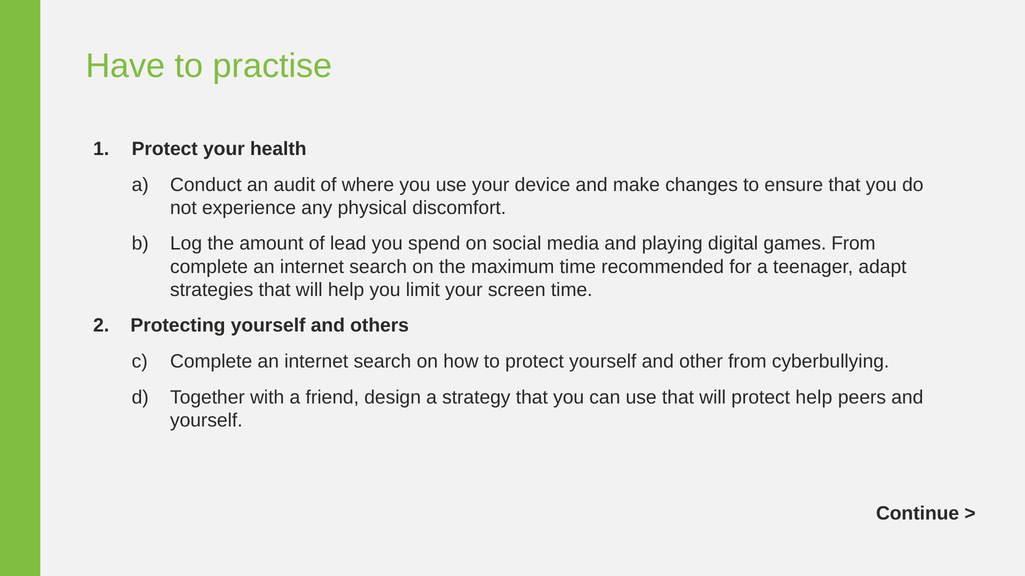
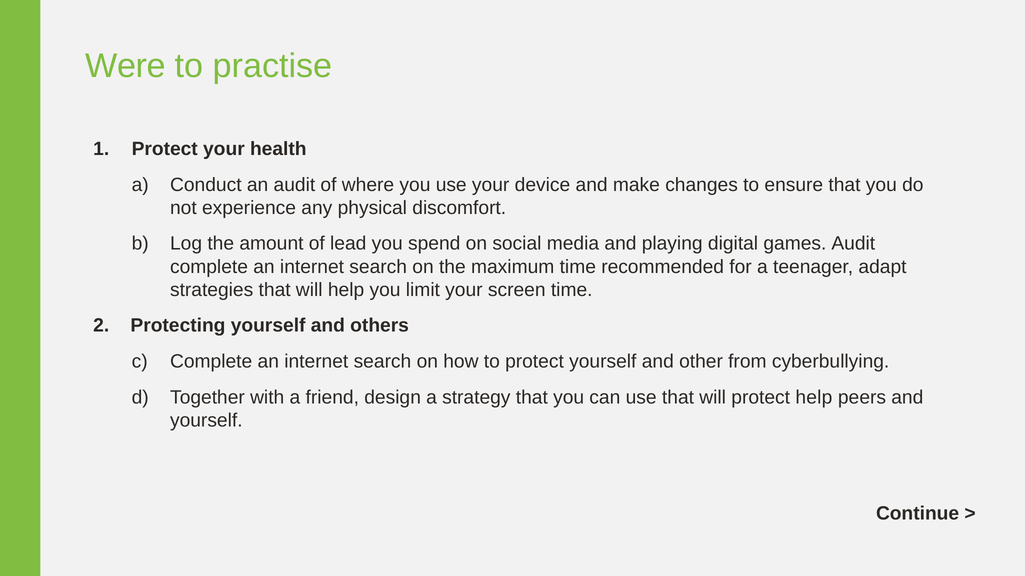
Have: Have -> Were (126, 66)
games From: From -> Audit (853, 244)
